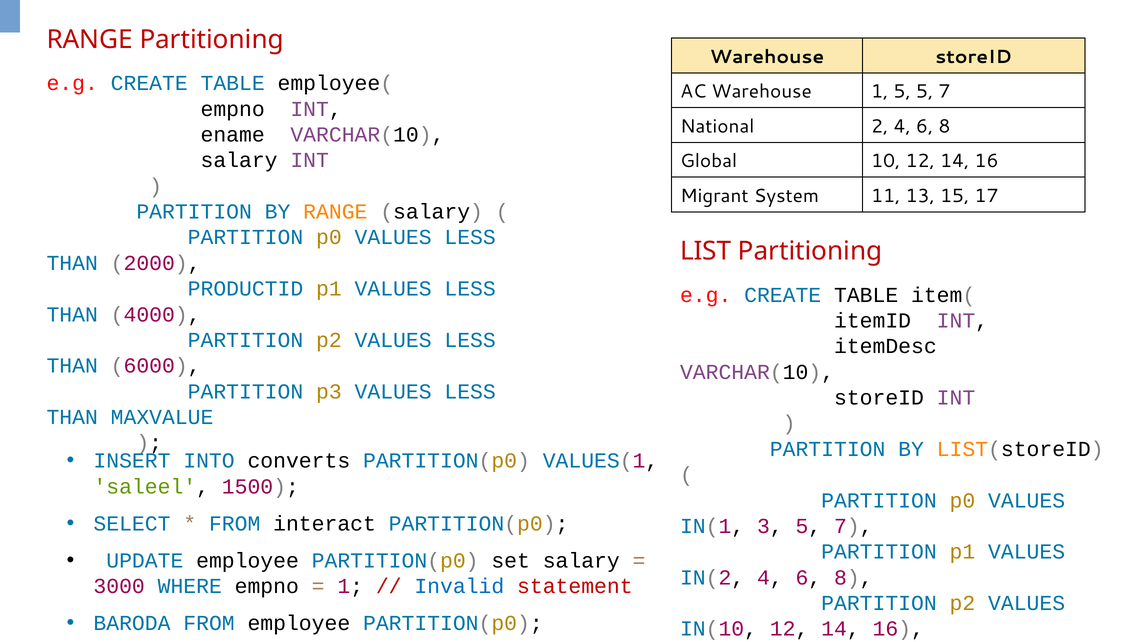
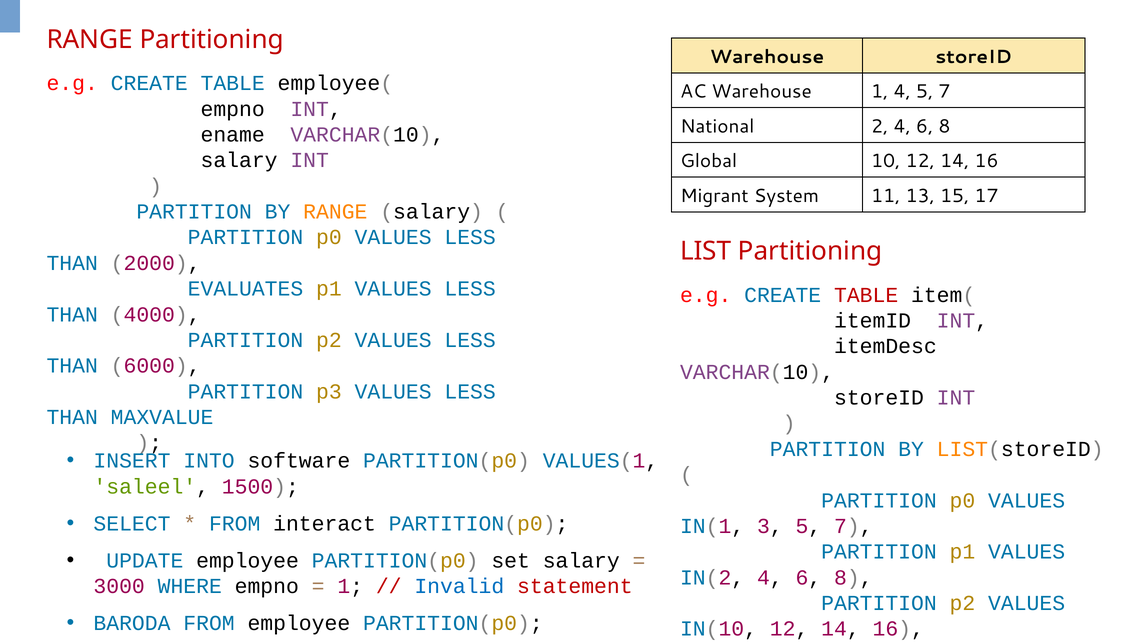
1 5: 5 -> 4 (902, 92)
PRODUCTID: PRODUCTID -> EVALUATES (245, 289)
TABLE colour: black -> red (866, 295)
converts: converts -> software (299, 461)
